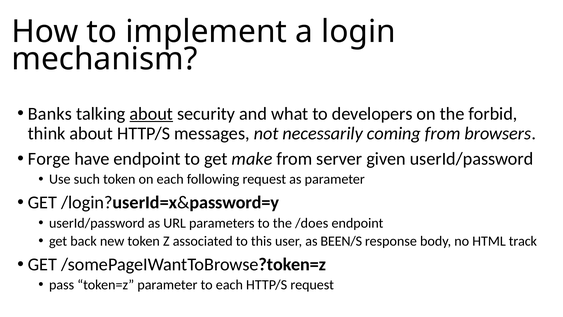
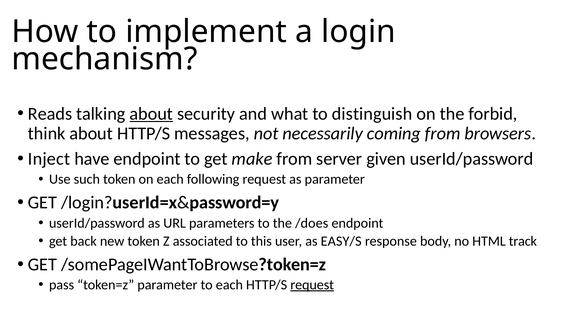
Banks: Banks -> Reads (50, 114)
developers: developers -> distinguish (372, 114)
Forge: Forge -> Inject (49, 159)
BEEN/S: BEEN/S -> EASY/S (341, 241)
request underline: none -> present (312, 285)
